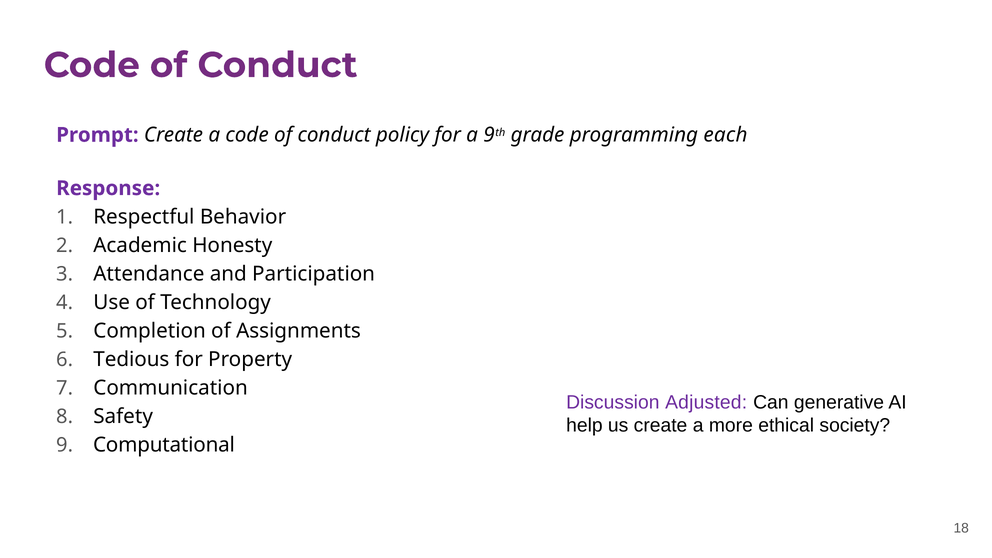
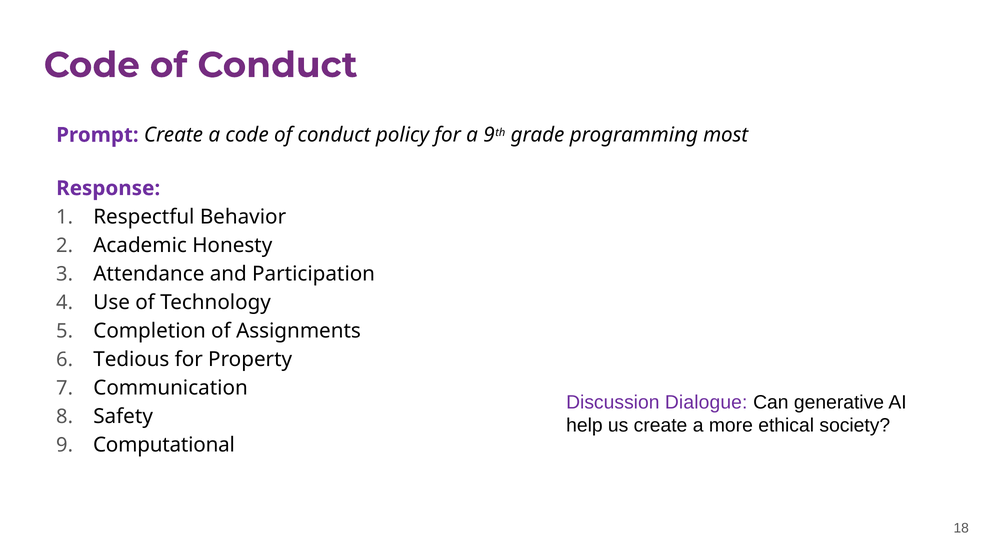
each: each -> most (726, 135)
Adjusted: Adjusted -> Dialogue (706, 402)
